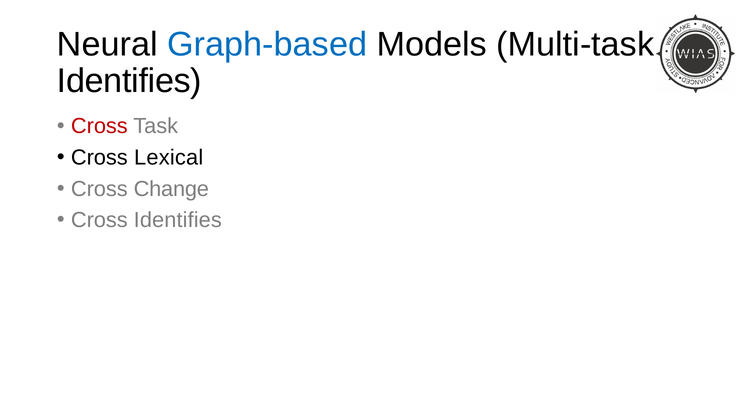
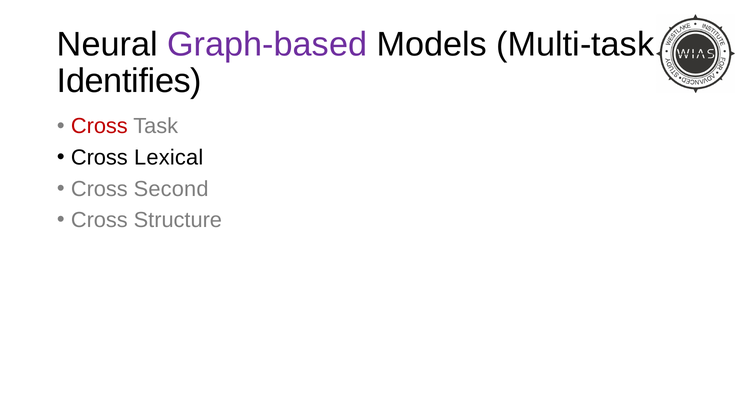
Graph-based colour: blue -> purple (267, 44)
Change: Change -> Second (171, 189)
Cross Identifies: Identifies -> Structure (178, 220)
